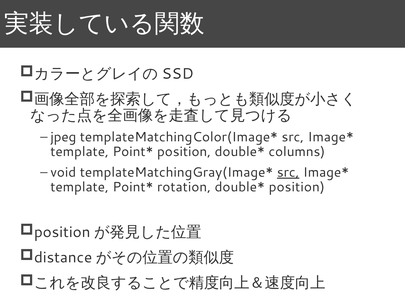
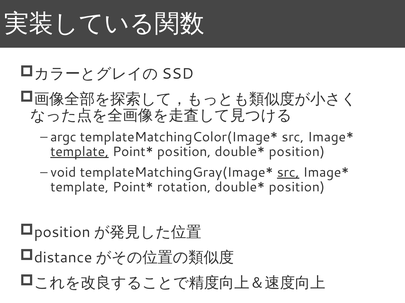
jpeg: jpeg -> argc (63, 137)
template underline: none -> present (80, 152)
columns: columns -> position (297, 152)
